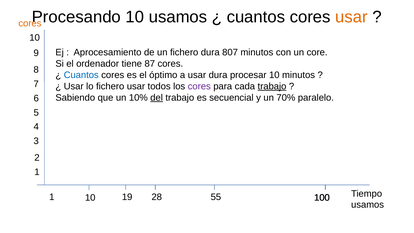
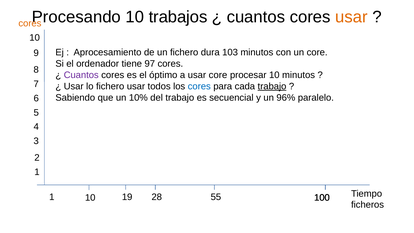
10 usamos: usamos -> trabajos (178, 17)
807: 807 -> 103 (230, 52)
87: 87 -> 97 (150, 64)
Cuantos colour: blue -> purple (81, 75)
usar dura: dura -> core (218, 75)
cores colour: purple -> blue (199, 86)
del underline: present -> none (157, 98)
70%: 70% -> 96% (286, 98)
usamos: usamos -> ficheros (368, 205)
